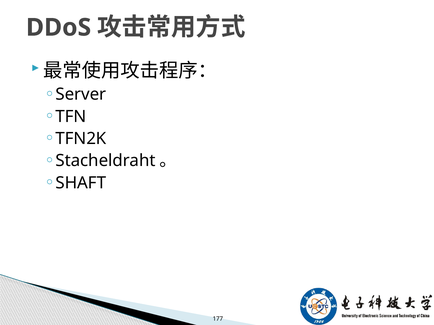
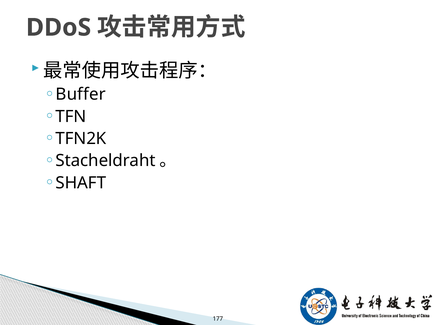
Server: Server -> Buffer (81, 95)
